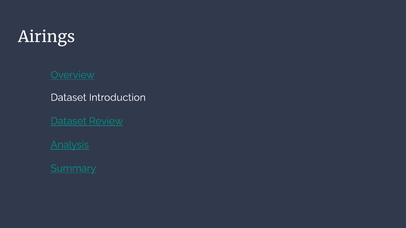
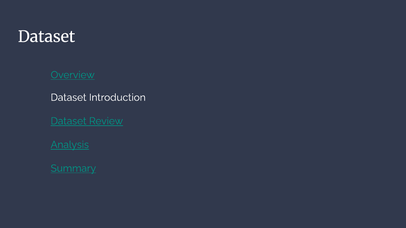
Airings: Airings -> Dataset (46, 37)
